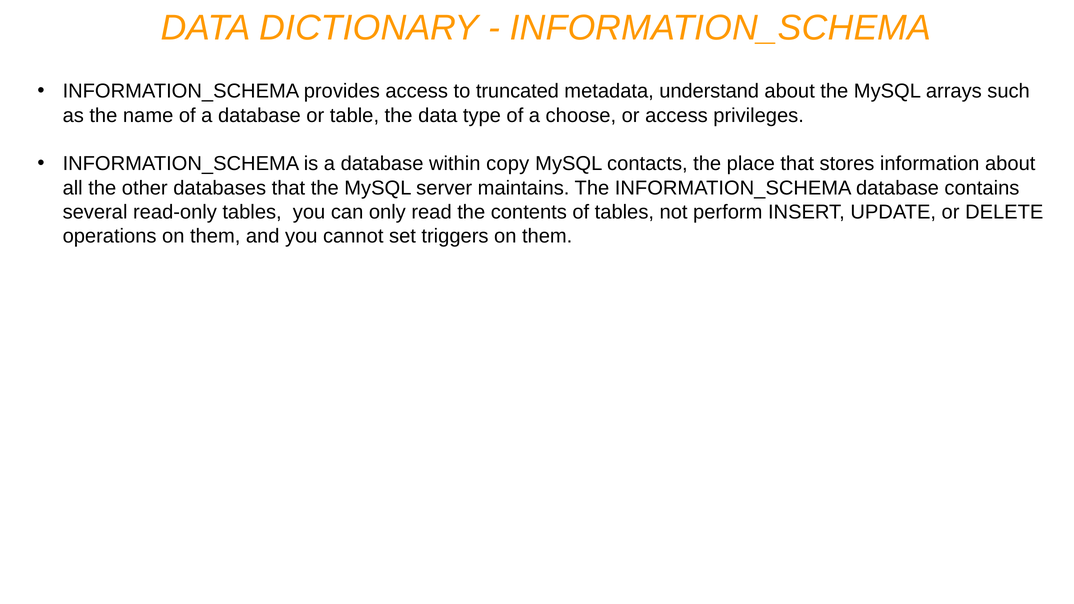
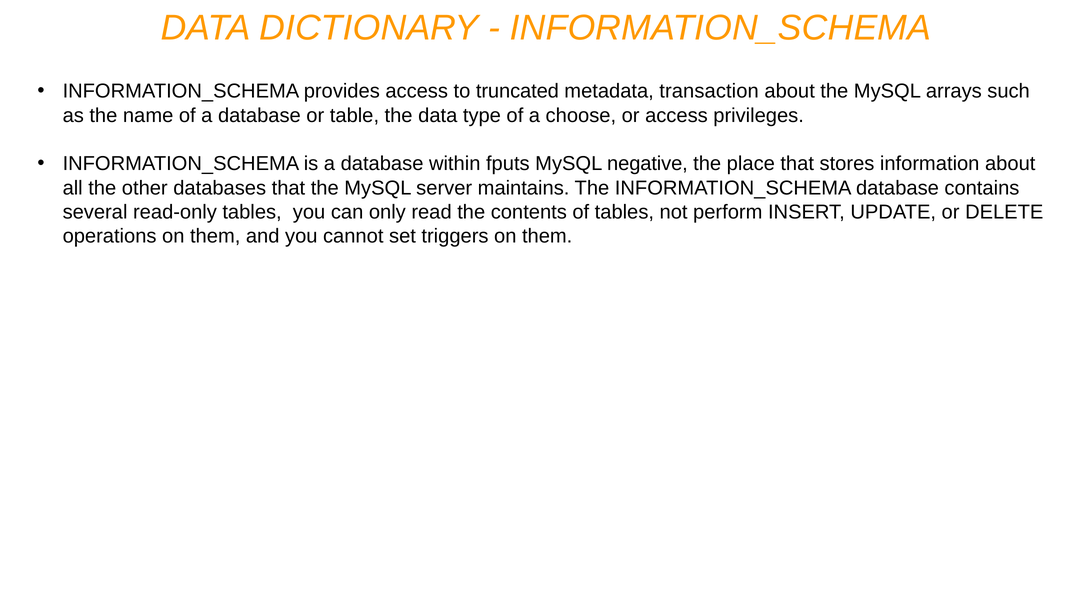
understand: understand -> transaction (709, 91)
copy: copy -> fputs (508, 164)
contacts: contacts -> negative (647, 164)
